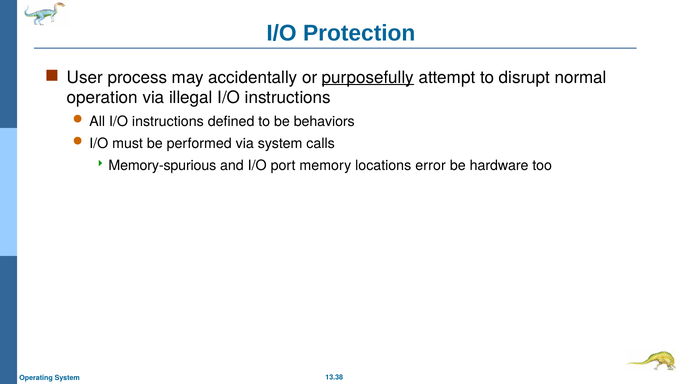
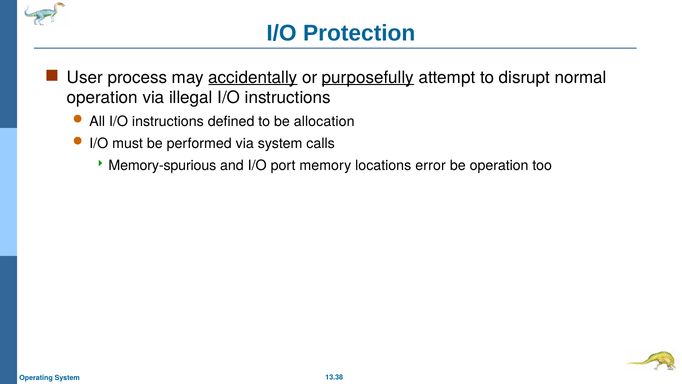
accidentally underline: none -> present (253, 77)
behaviors: behaviors -> allocation (324, 121)
be hardware: hardware -> operation (499, 165)
